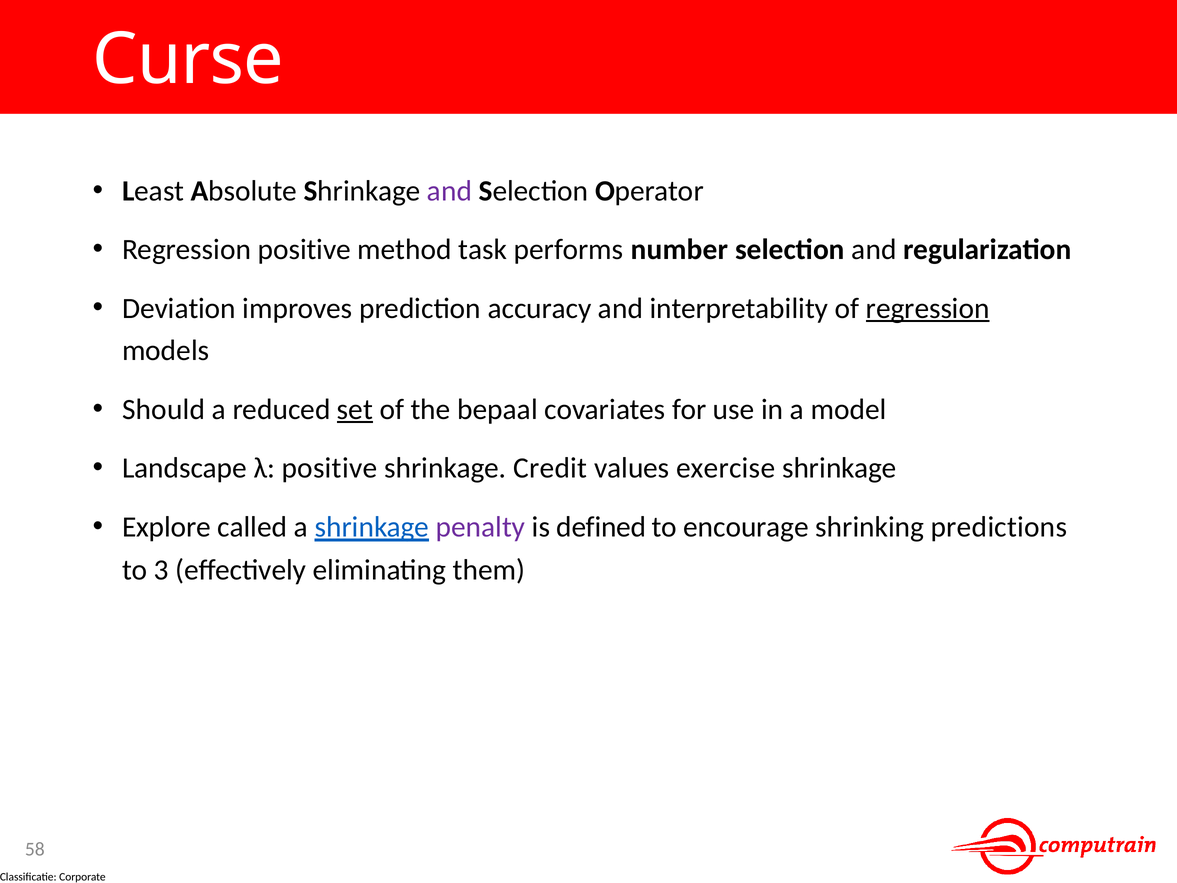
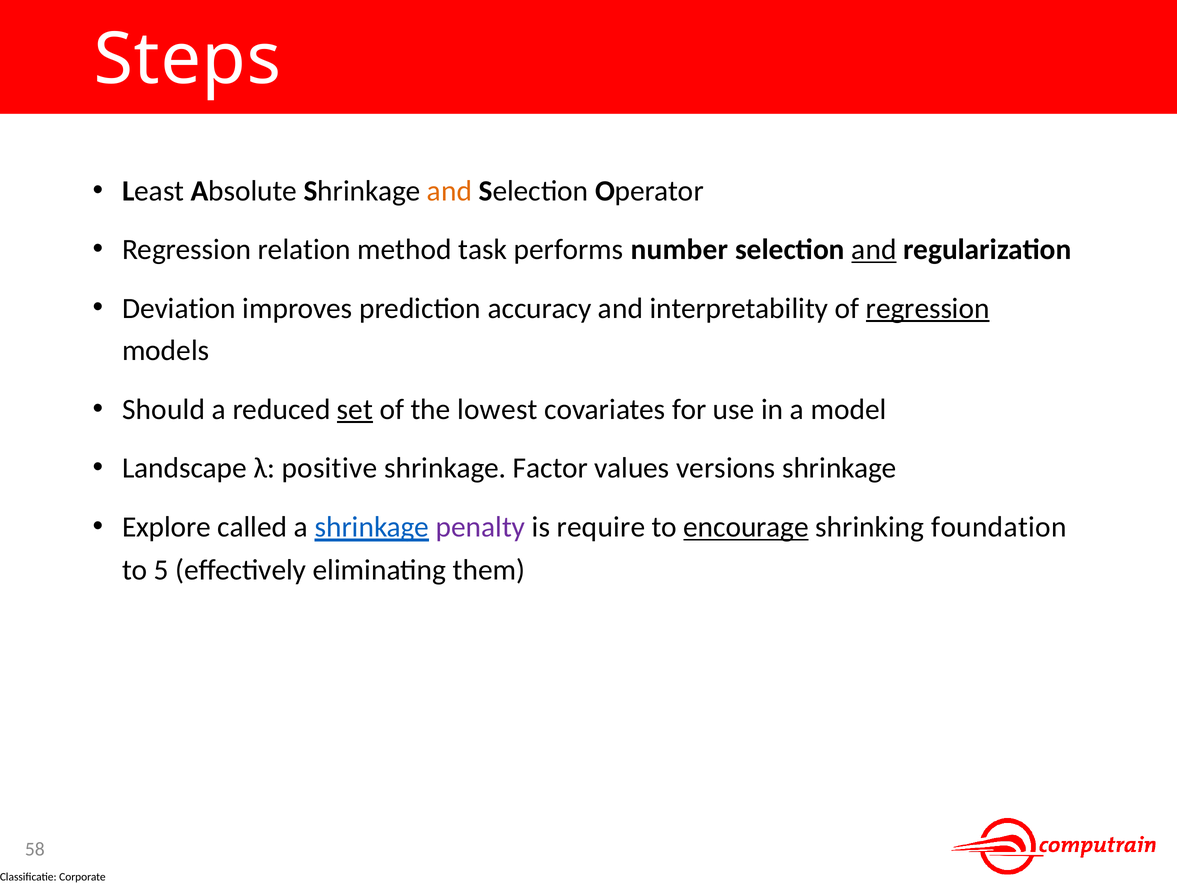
Curse: Curse -> Steps (187, 60)
and colour: purple -> orange (450, 191)
Regression positive: positive -> relation (304, 250)
and underline: none -> present (874, 250)
bepaal: bepaal -> lowest (497, 409)
Credit: Credit -> Factor (550, 468)
exercise: exercise -> versions (726, 468)
defined: defined -> require (601, 527)
encourage underline: none -> present (746, 527)
predictions: predictions -> foundation (999, 527)
3: 3 -> 5 (161, 570)
